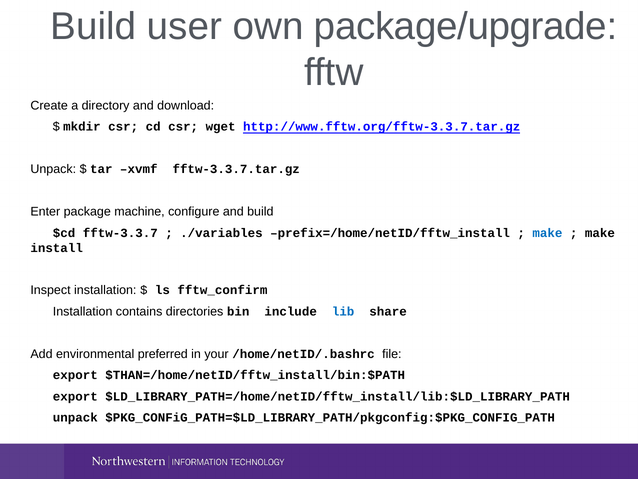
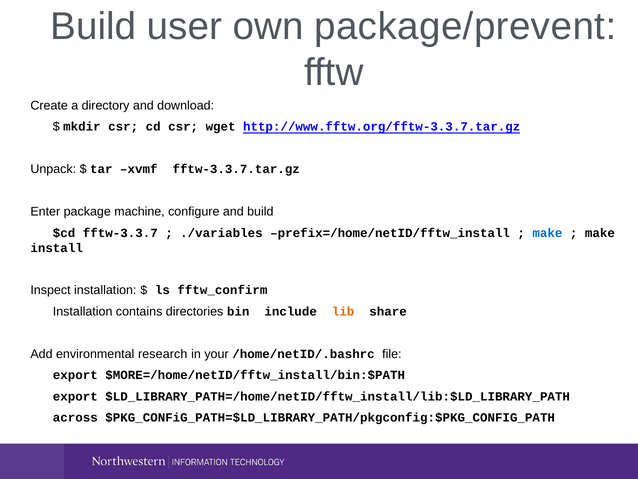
package/upgrade: package/upgrade -> package/prevent (465, 26)
lib colour: blue -> orange (343, 311)
preferred: preferred -> research (163, 354)
$THAN=/home/netID/fftw_install/bin:$PATH: $THAN=/home/netID/fftw_install/bin:$PATH -> $MORE=/home/netID/fftw_install/bin:$PATH (255, 375)
unpack: unpack -> across (75, 417)
